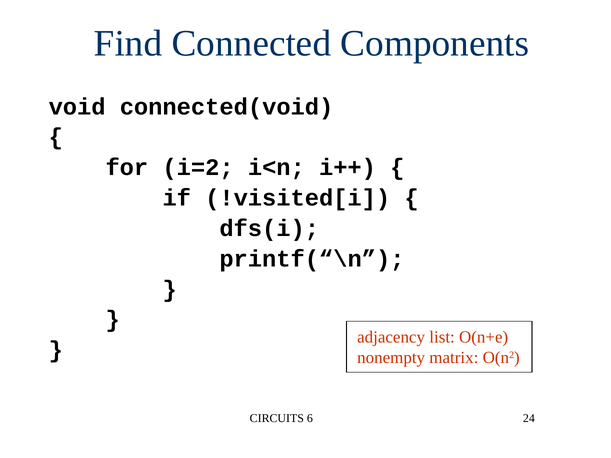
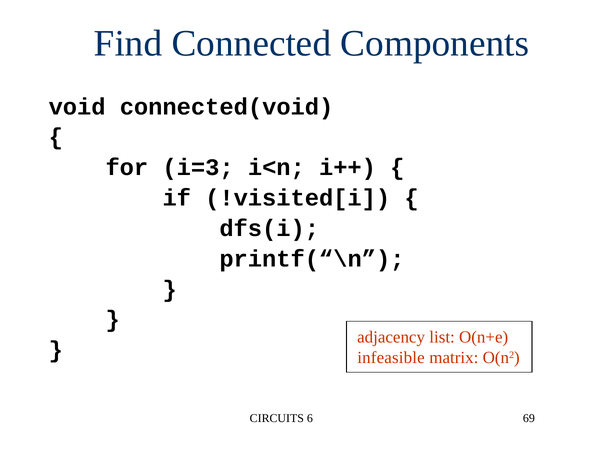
i=2: i=2 -> i=3 (198, 168)
nonempty: nonempty -> infeasible (391, 358)
24: 24 -> 69 (529, 418)
